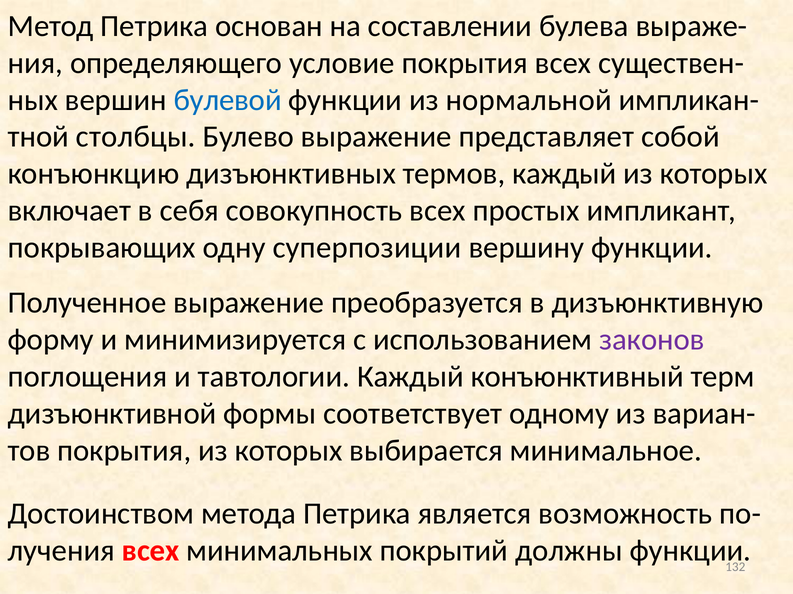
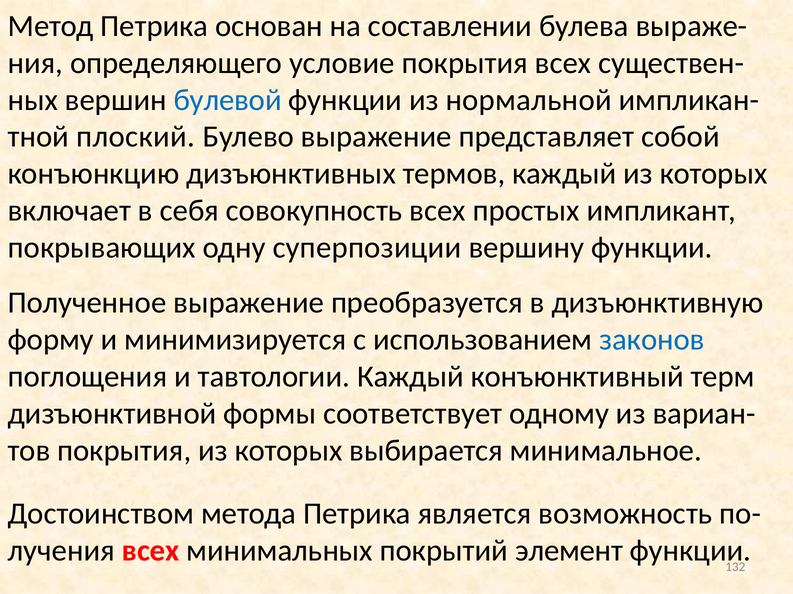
столбцы: столбцы -> плоский (136, 137)
законов colour: purple -> blue (652, 340)
должны: должны -> элемент (569, 551)
